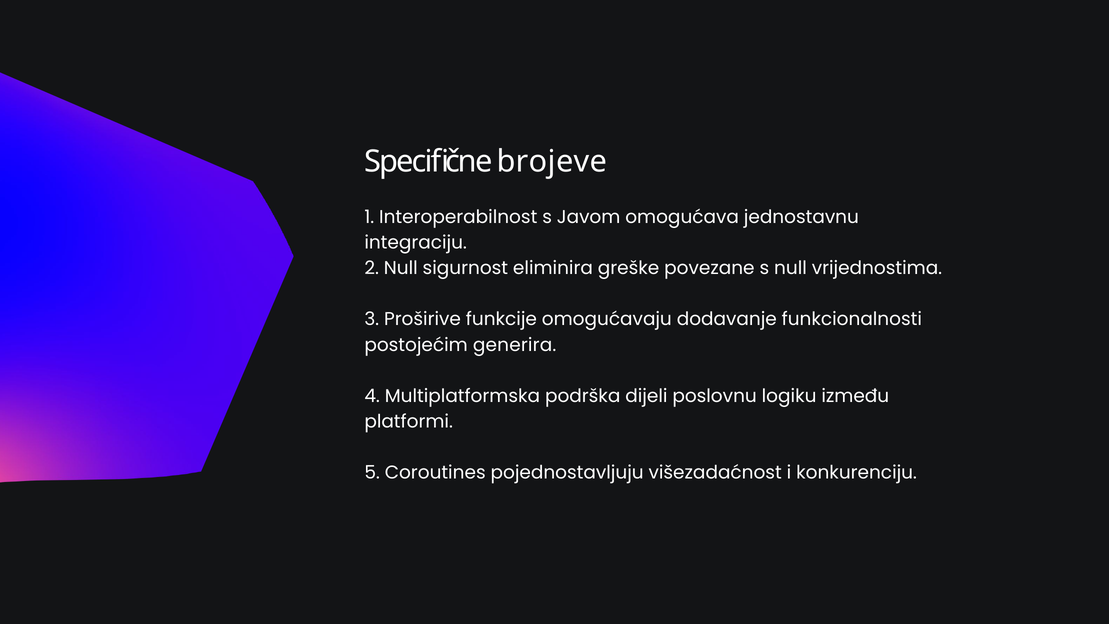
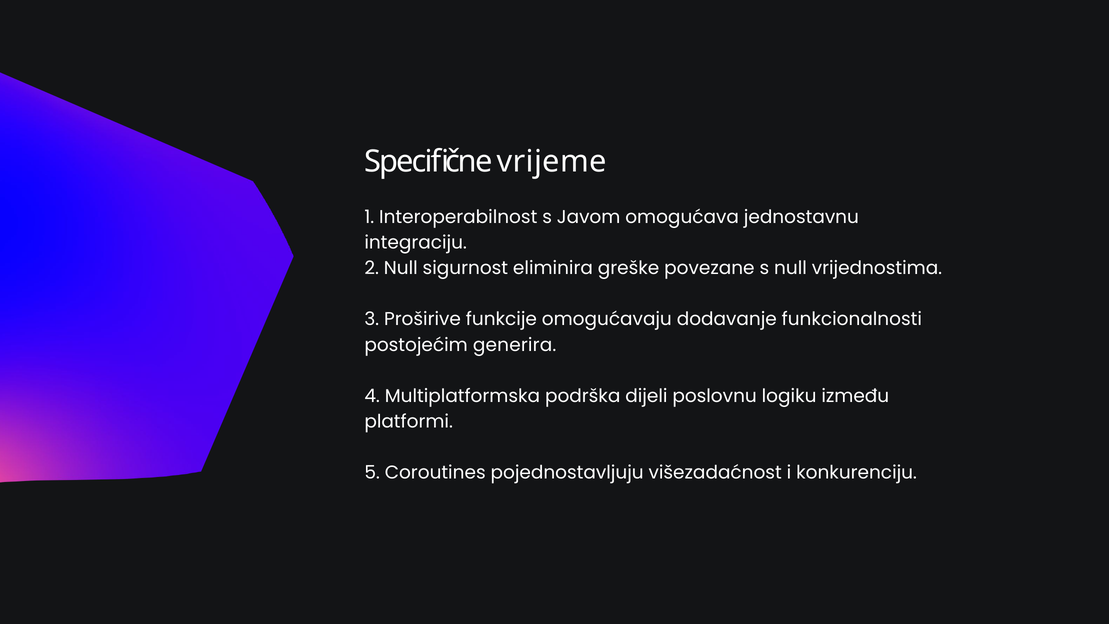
brojeve: brojeve -> vrijeme (552, 161)
